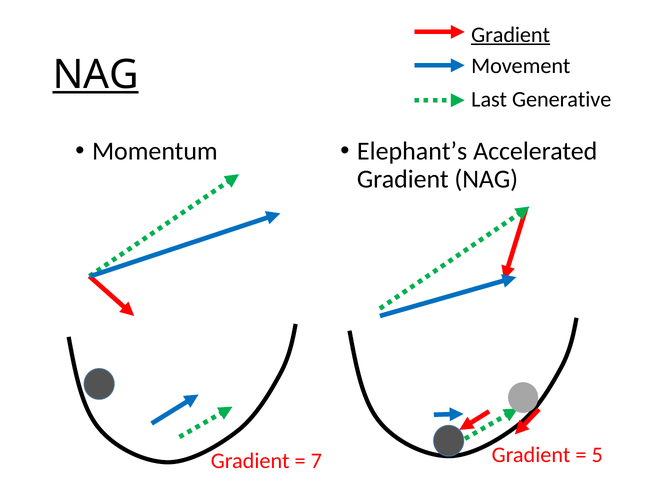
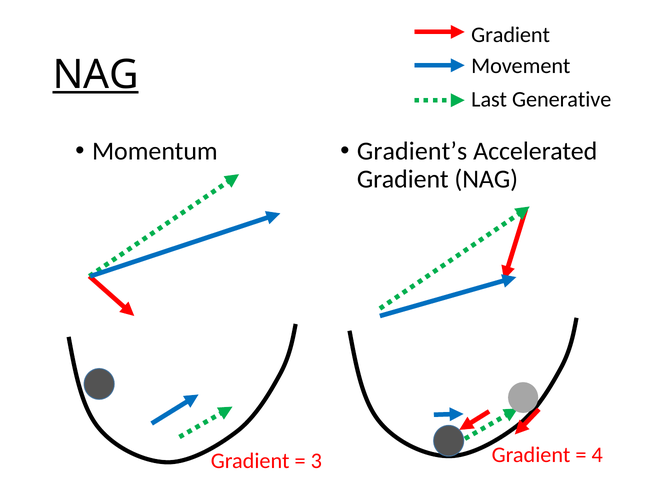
Gradient underline: present -> none (511, 35)
Elephant’s: Elephant’s -> Gradient’s (412, 151)
7: 7 -> 3 (316, 461)
5: 5 -> 4 (597, 455)
